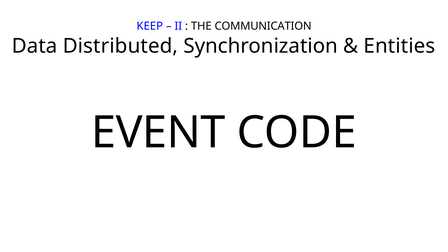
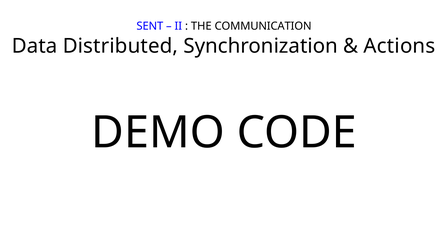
KEEP: KEEP -> SENT (150, 26)
Entities: Entities -> Actions (399, 46)
EVENT: EVENT -> DEMO (158, 133)
